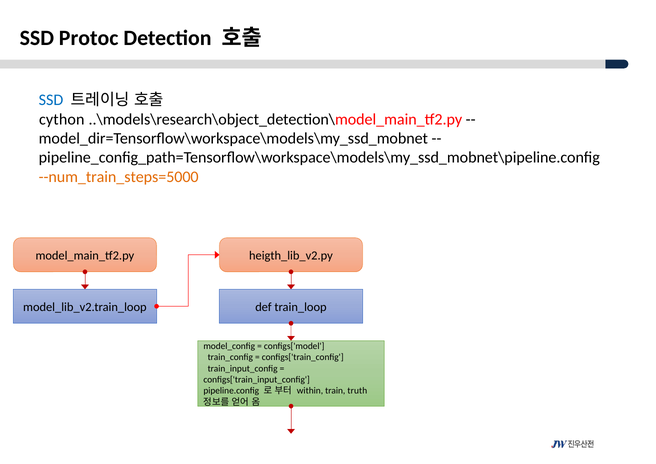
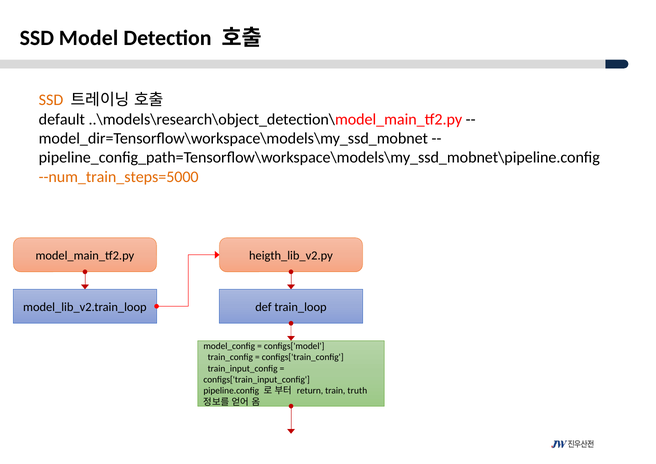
Protoc: Protoc -> Model (89, 38)
SSD colour: blue -> orange (51, 100)
cython: cython -> default (62, 119)
within: within -> return (310, 391)
